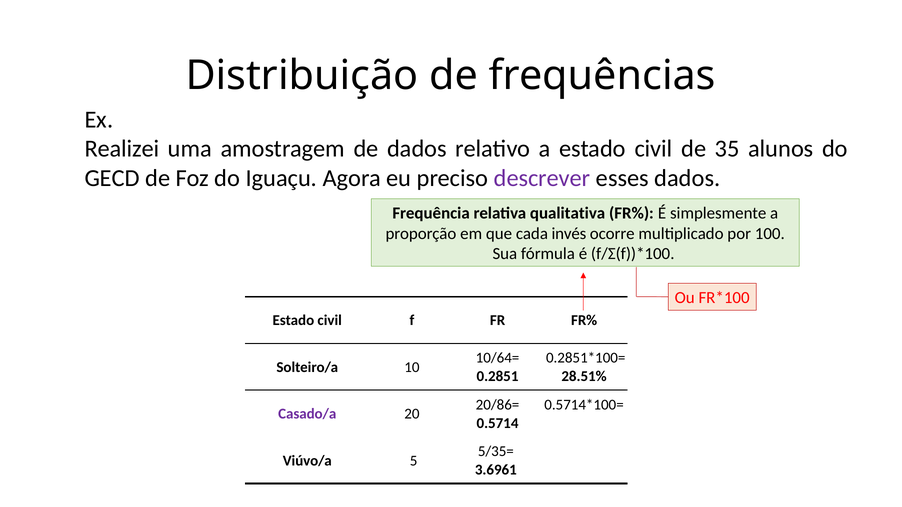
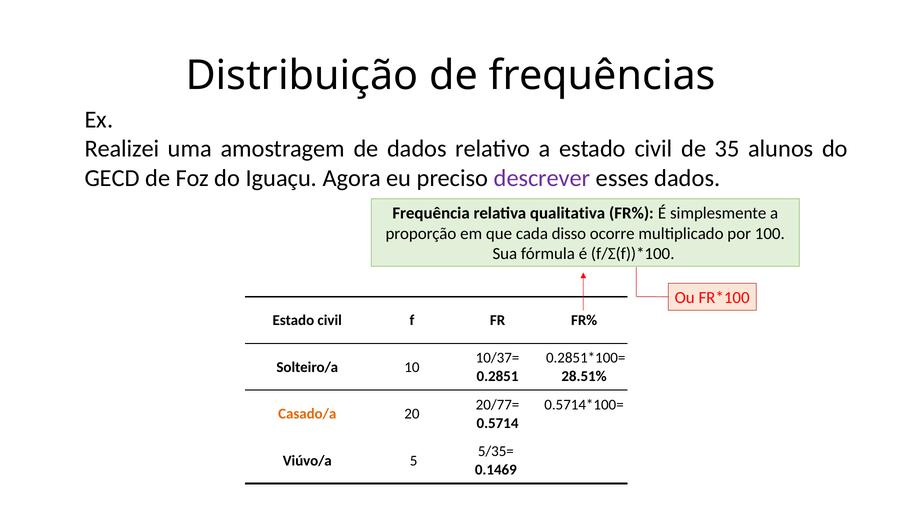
invés: invés -> disso (569, 234)
10/64=: 10/64= -> 10/37= (498, 358)
20/86=: 20/86= -> 20/77= (498, 405)
Casado/a colour: purple -> orange (307, 414)
3.6961: 3.6961 -> 0.1469 (496, 470)
